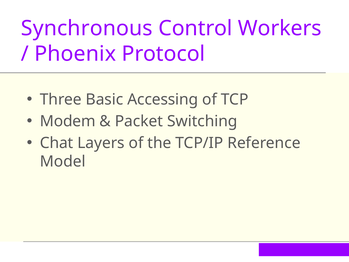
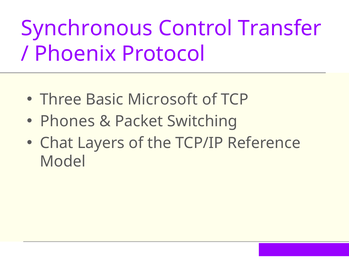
Workers: Workers -> Transfer (280, 28)
Accessing: Accessing -> Microsoft (163, 99)
Modem: Modem -> Phones (68, 121)
